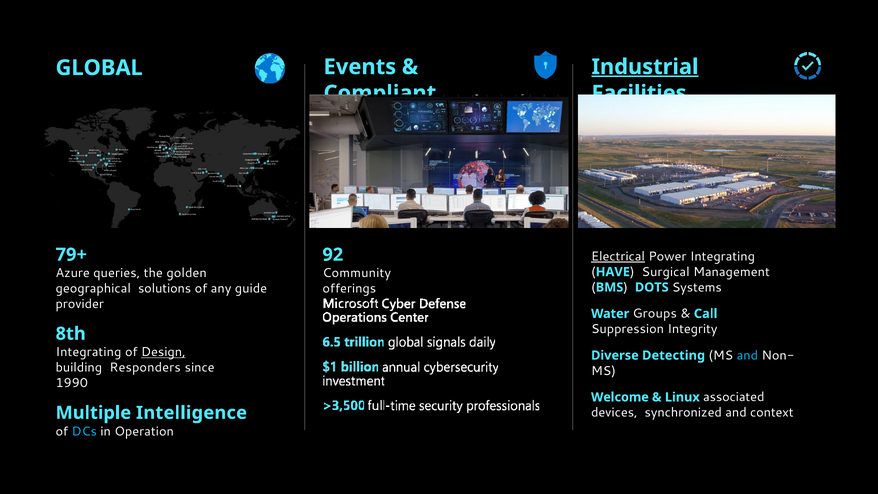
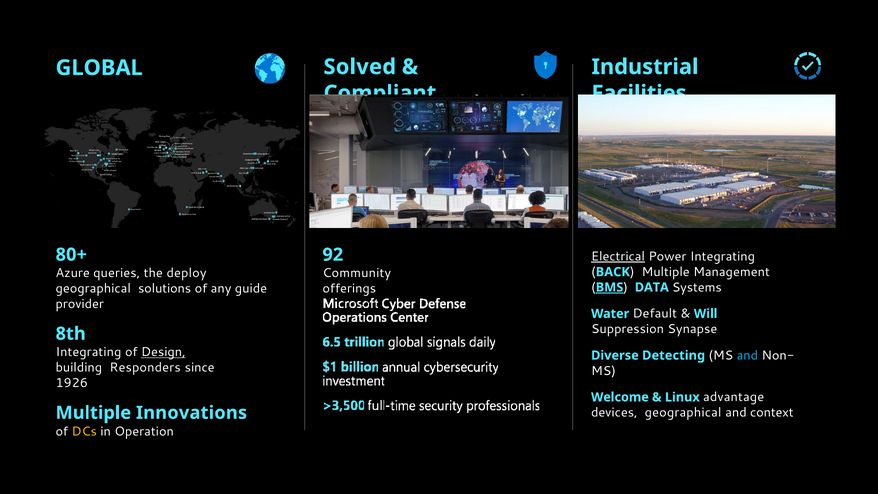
Events: Events -> Solved (360, 67)
Industrial underline: present -> none (645, 67)
79+: 79+ -> 80+ (71, 255)
HAVE: HAVE -> BACK (613, 272)
Surgical: Surgical -> Multiple (666, 272)
golden: golden -> deploy (187, 273)
BMS underline: none -> present (610, 287)
DOTS: DOTS -> DATA (652, 287)
Groups: Groups -> Default (655, 314)
Call: Call -> Will (706, 314)
Integrity: Integrity -> Synapse (692, 329)
1990: 1990 -> 1926 (72, 383)
associated: associated -> advantage (734, 397)
devices synchronized: synchronized -> geographical (683, 412)
Intelligence: Intelligence -> Innovations (192, 413)
DCs colour: light blue -> yellow (84, 431)
